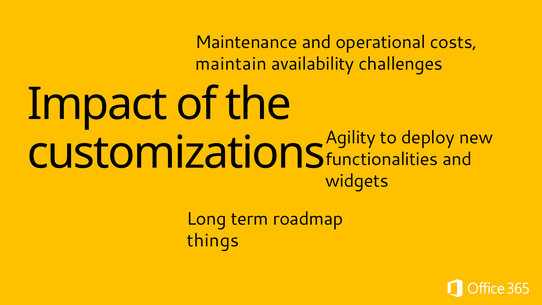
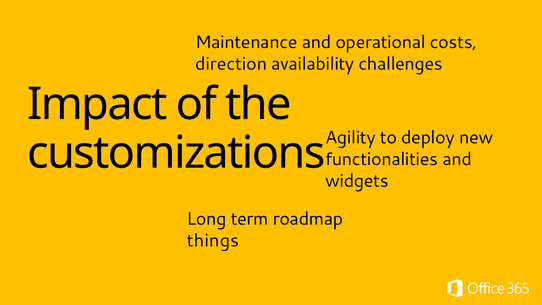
maintain: maintain -> direction (231, 64)
